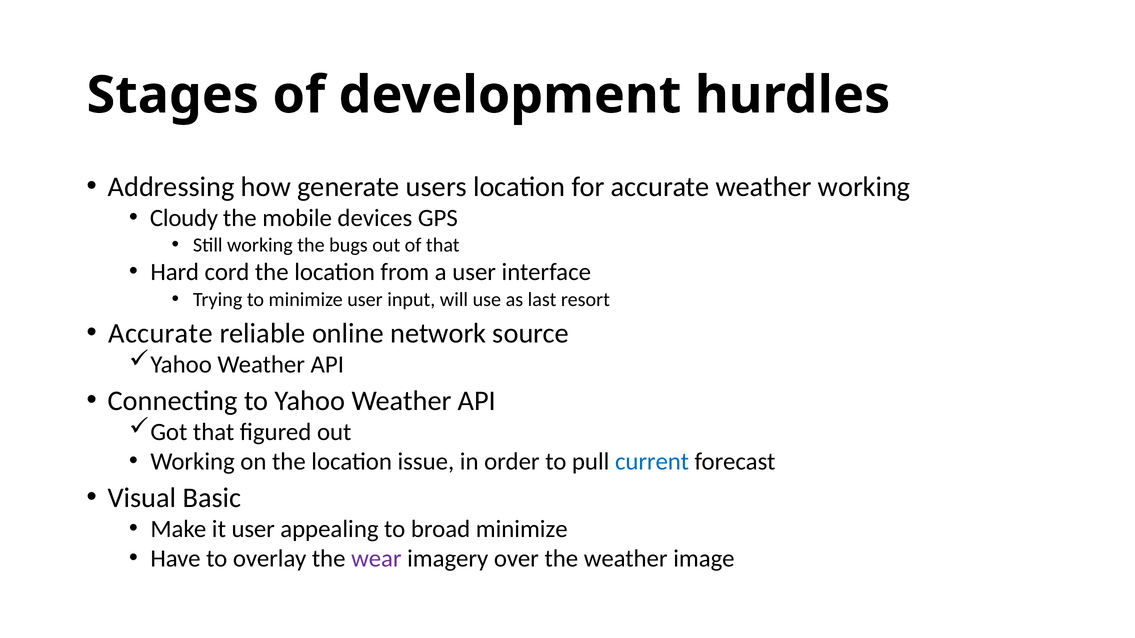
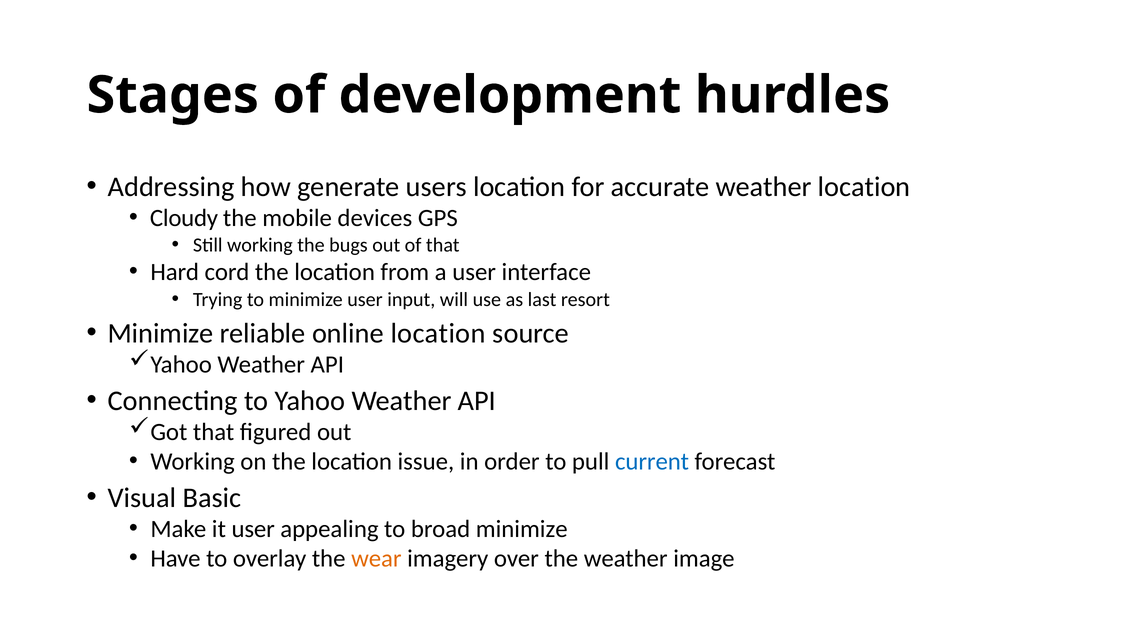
weather working: working -> location (864, 187)
Accurate: Accurate -> Minimize (161, 334)
online network: network -> location (438, 334)
wear colour: purple -> orange (376, 559)
